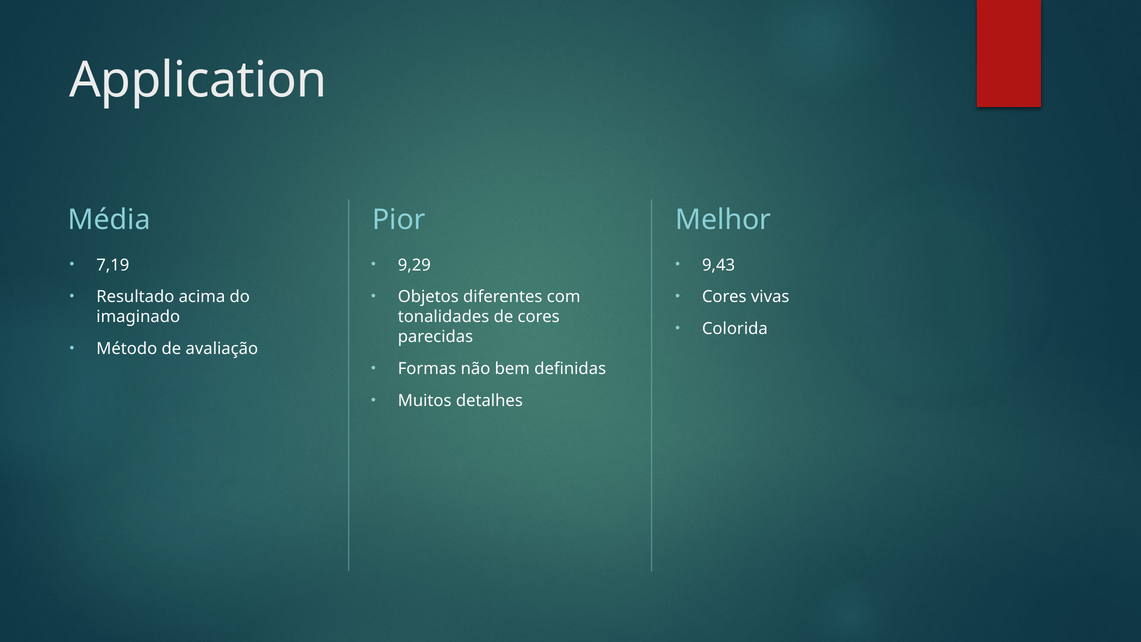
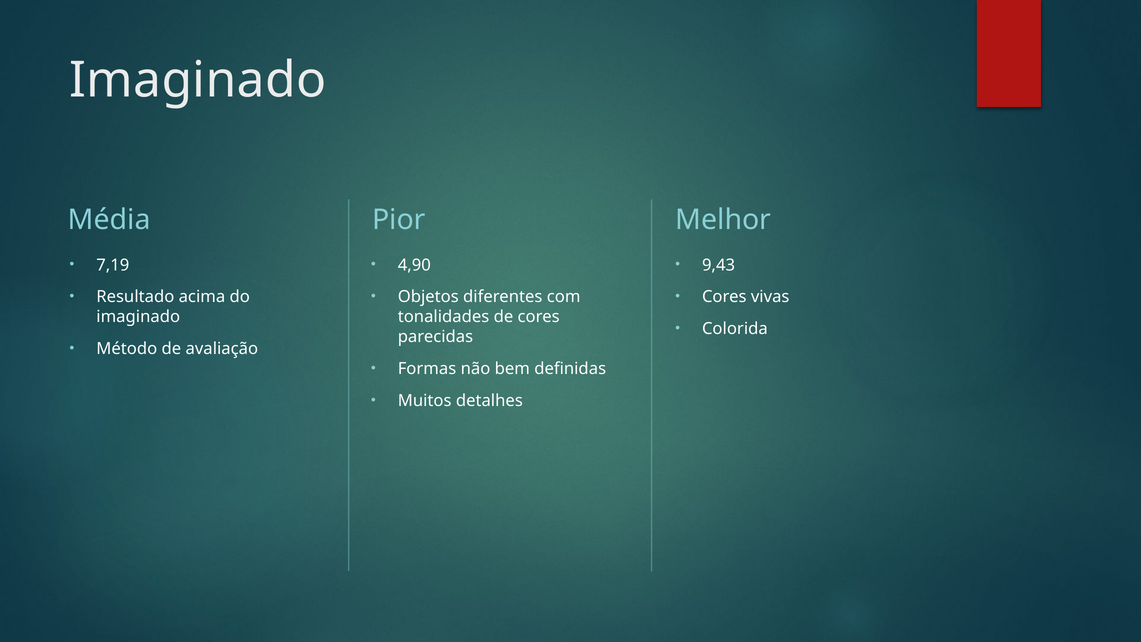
Application: Application -> Imaginado (198, 80)
9,29: 9,29 -> 4,90 (414, 265)
